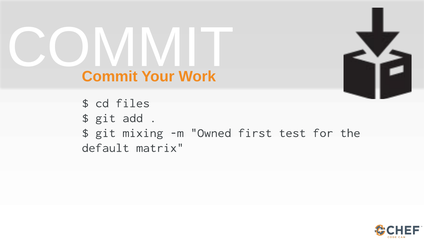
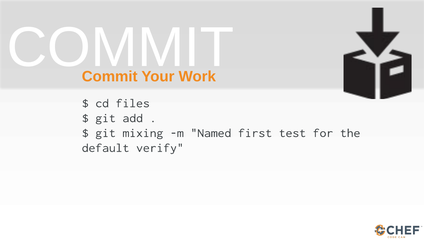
Owned: Owned -> Named (211, 133)
matrix: matrix -> verify (160, 147)
